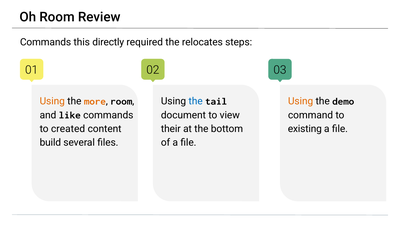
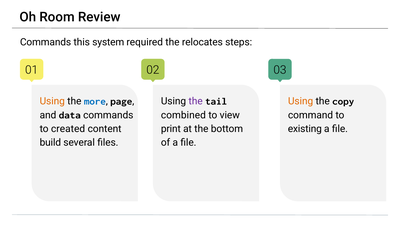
directly: directly -> system (108, 42)
more colour: orange -> blue (95, 101)
room: room -> page (121, 101)
the colour: blue -> purple (196, 101)
demo: demo -> copy (343, 101)
like: like -> data (70, 115)
document: document -> combined (183, 115)
their: their -> print (171, 129)
